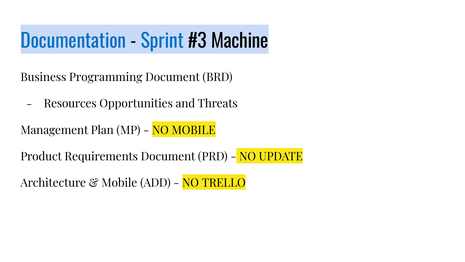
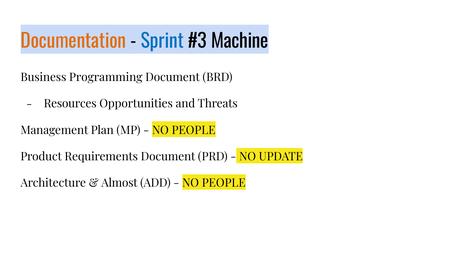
Documentation colour: blue -> orange (73, 41)
MOBILE: MOBILE -> PEOPLE (194, 130)
Mobile: Mobile -> Almost (119, 183)
TRELLO: TRELLO -> PEOPLE (224, 183)
